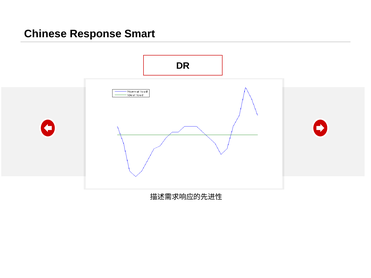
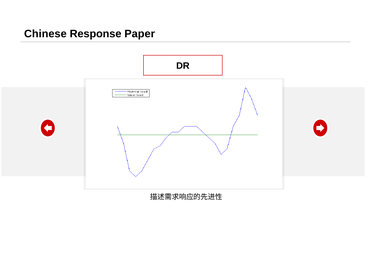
Smart: Smart -> Paper (140, 34)
